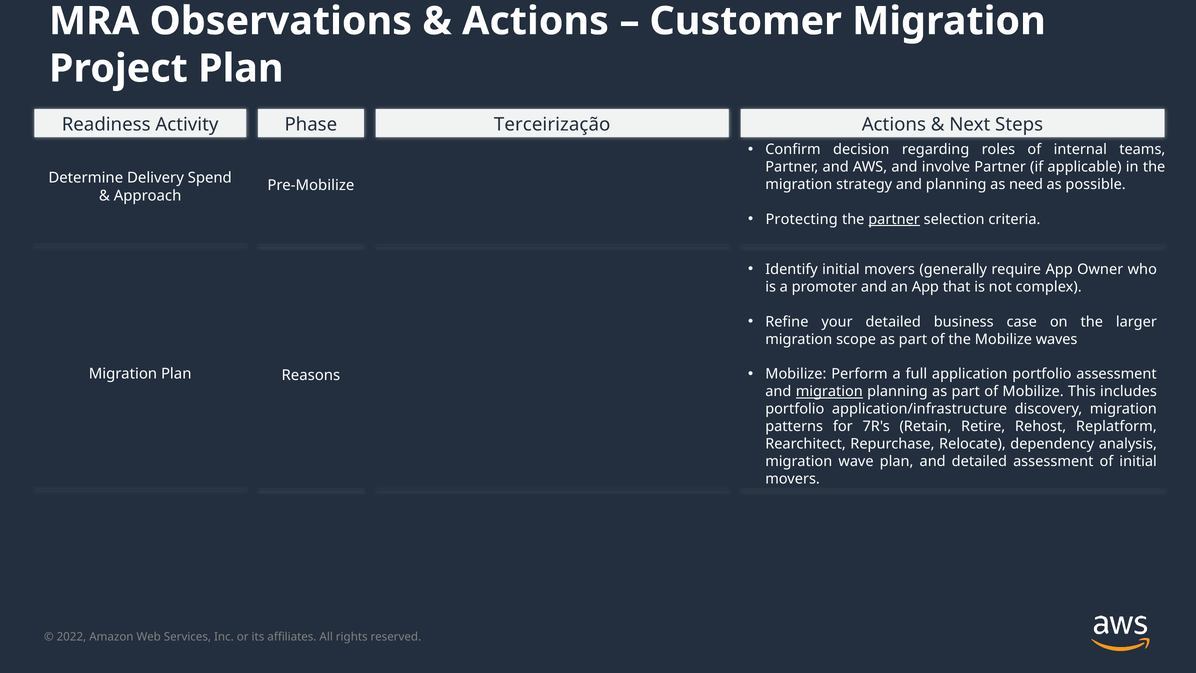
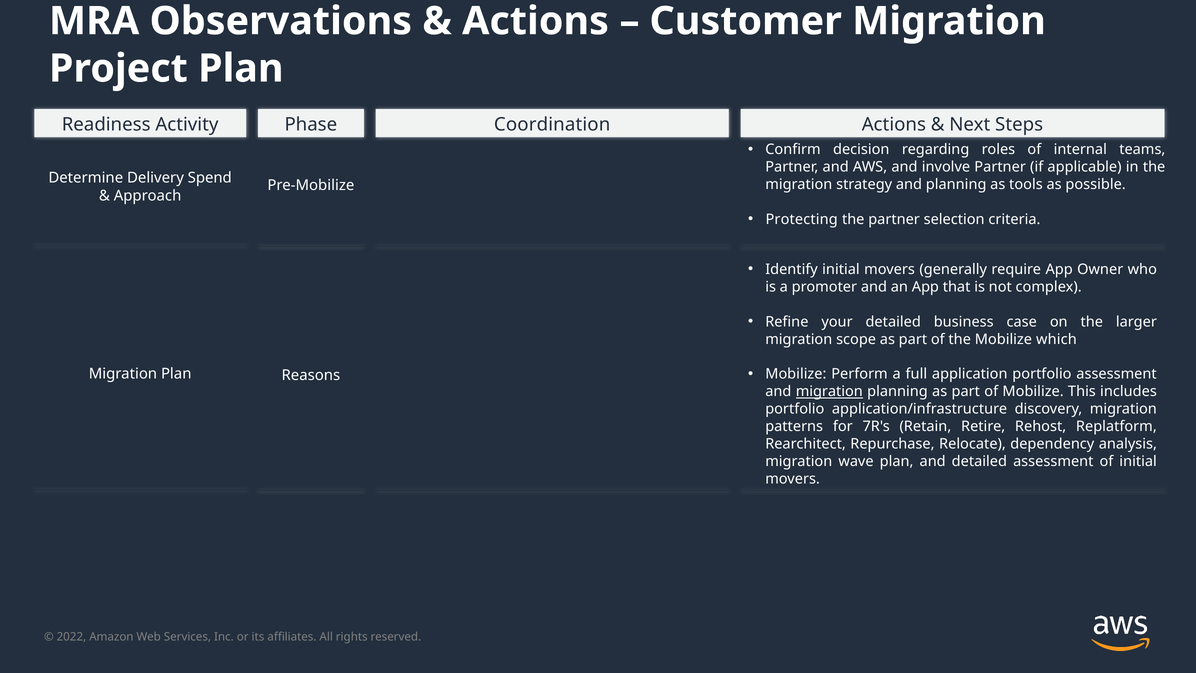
Terceirização: Terceirização -> Coordination (552, 124)
need: need -> tools (1026, 184)
partner underline: present -> none (894, 219)
waves: waves -> which (1056, 339)
